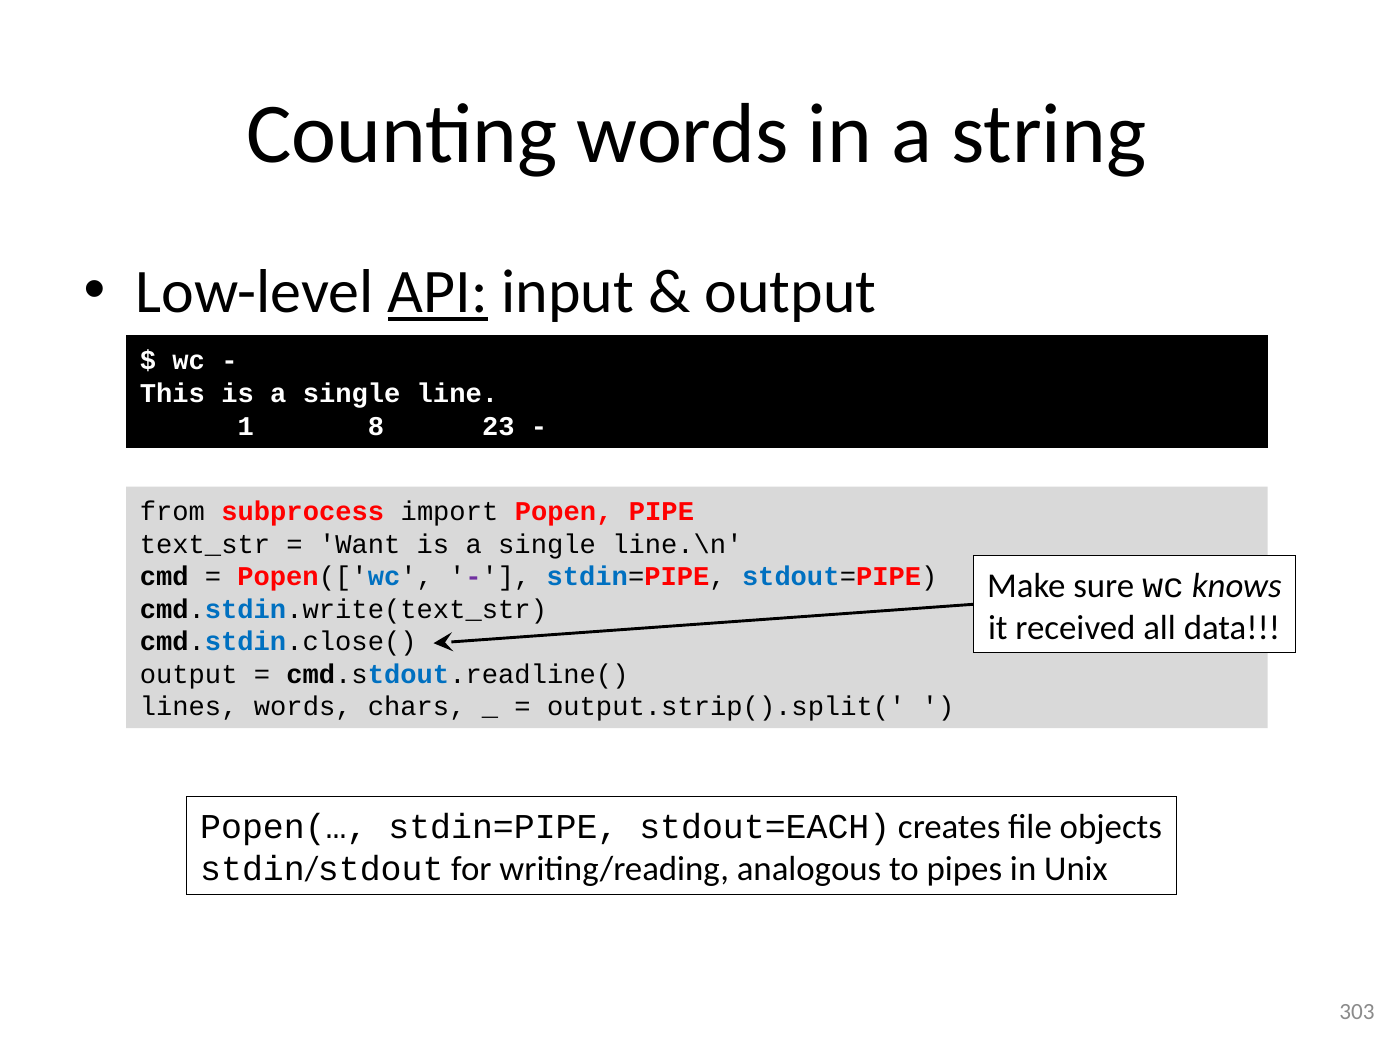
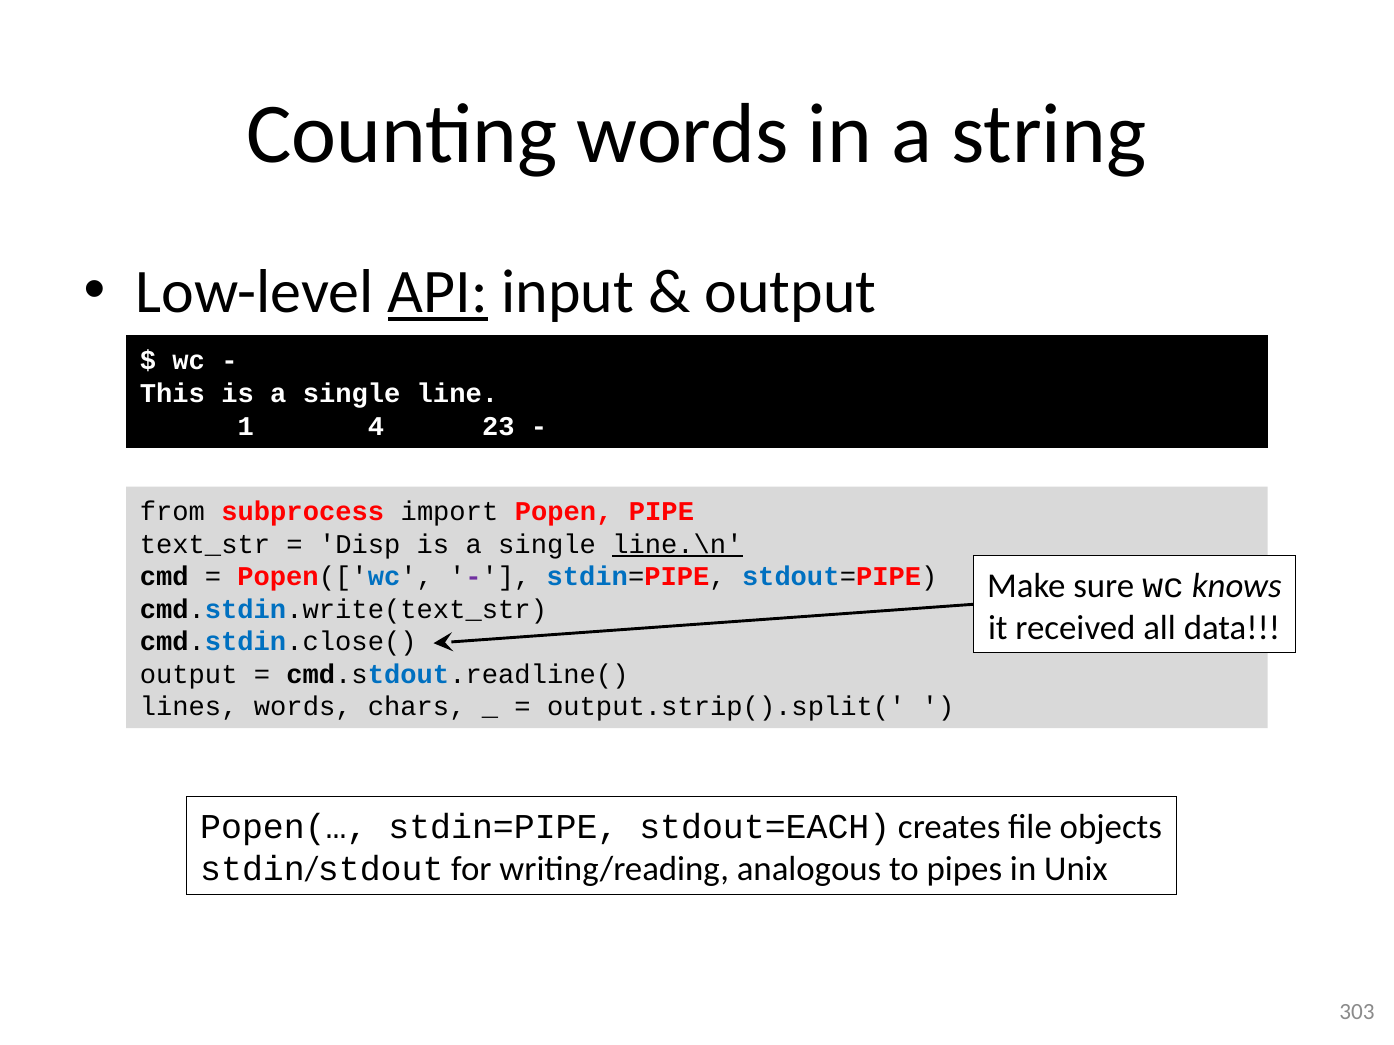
8: 8 -> 4 (376, 426)
Want: Want -> Disp (360, 545)
line.\n underline: none -> present (677, 545)
